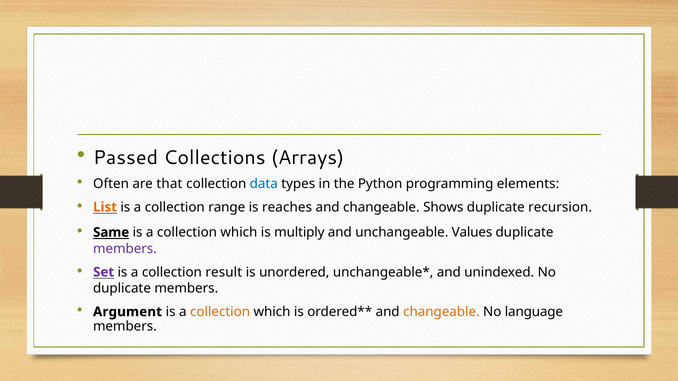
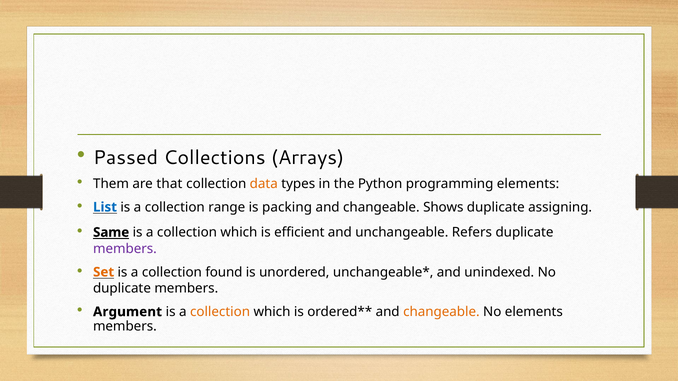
Often: Often -> Them (111, 184)
data colour: blue -> orange (264, 184)
List colour: orange -> blue (105, 207)
reaches: reaches -> packing (287, 207)
recursion: recursion -> assigning (560, 207)
multiply: multiply -> efficient (299, 233)
Values: Values -> Refers (472, 233)
Set colour: purple -> orange (104, 272)
result: result -> found (224, 272)
No language: language -> elements (534, 312)
